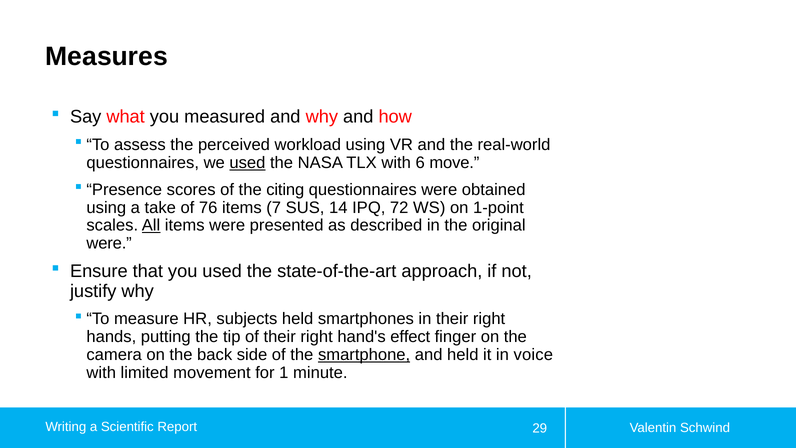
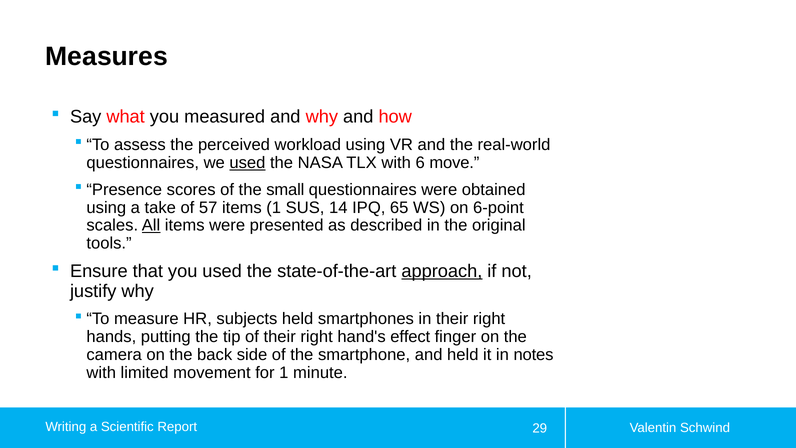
citing: citing -> small (285, 190)
76: 76 -> 57 (208, 207)
items 7: 7 -> 1 (274, 207)
72: 72 -> 65 (399, 207)
1-point: 1-point -> 6-point (498, 207)
were: were -> tools (109, 243)
approach underline: none -> present (442, 271)
smartphone underline: present -> none (364, 355)
voice: voice -> notes (533, 355)
